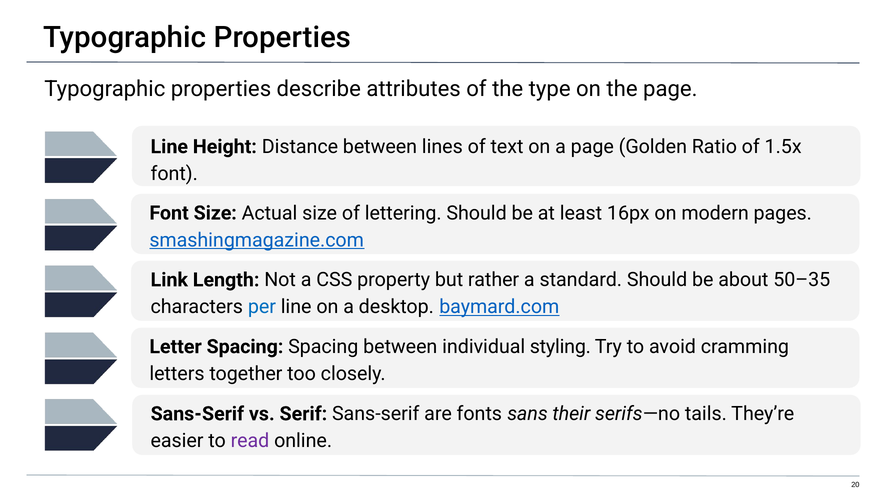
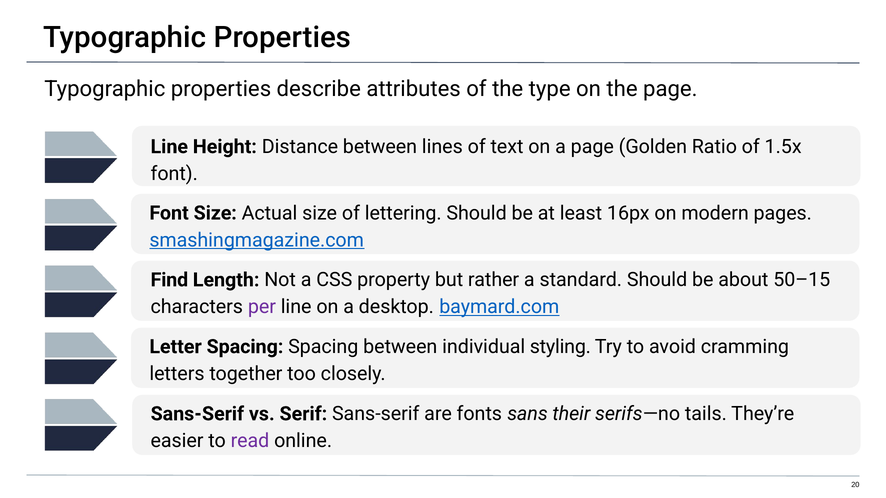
Link: Link -> Find (169, 280)
50–35: 50–35 -> 50–15 (802, 280)
per colour: blue -> purple (262, 307)
